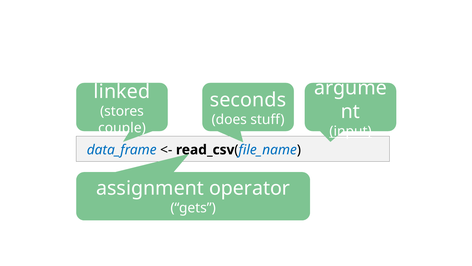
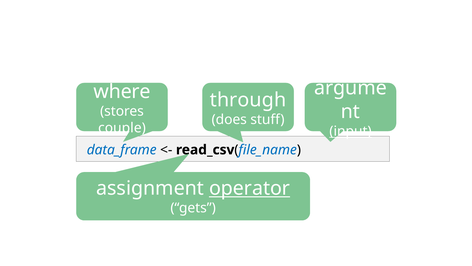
linked: linked -> where (122, 91)
seconds: seconds -> through (248, 100)
operator underline: none -> present (250, 188)
